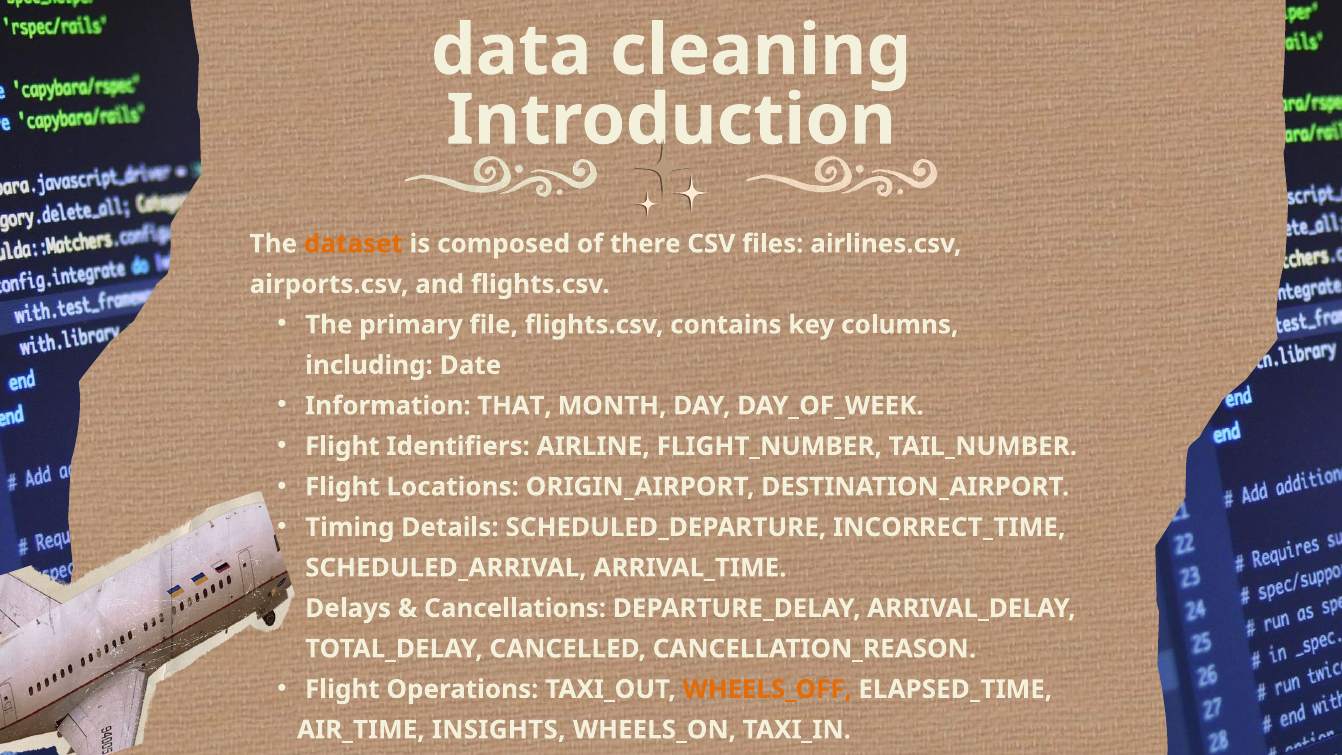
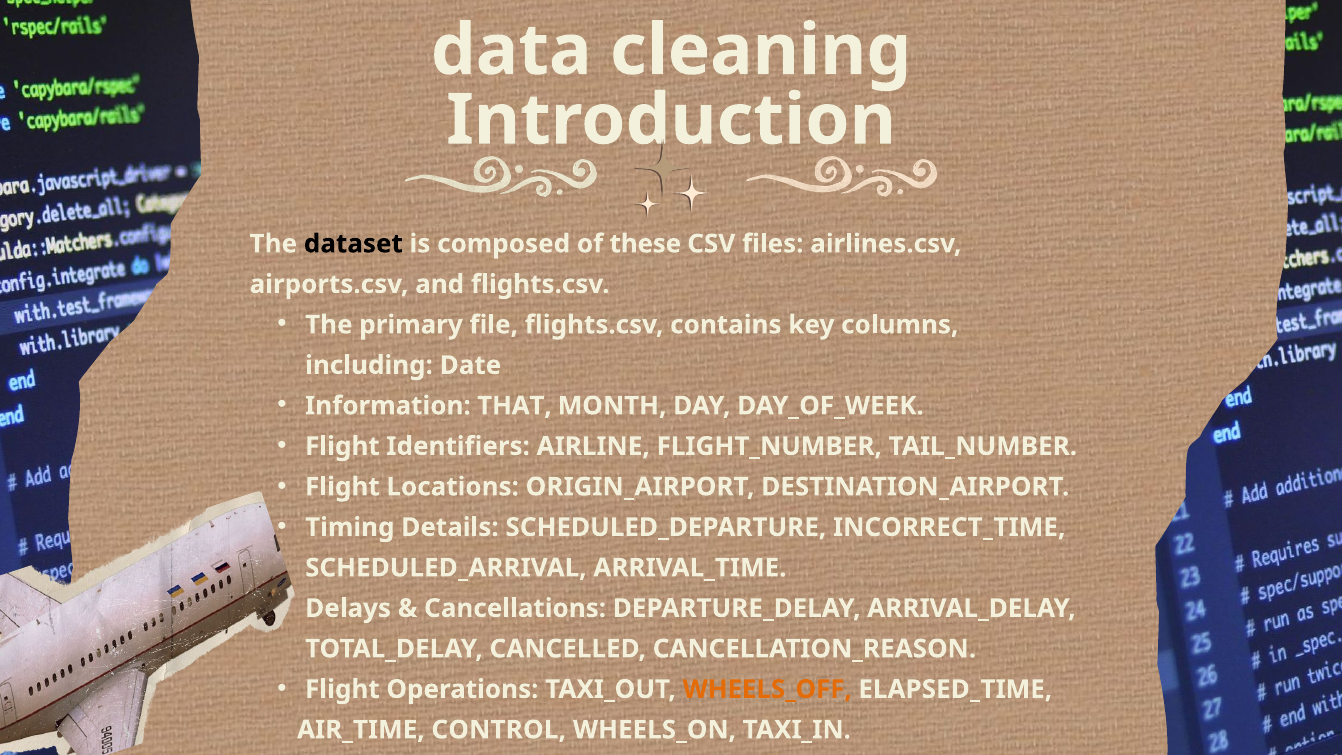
dataset colour: orange -> black (353, 244)
there: there -> these (645, 244)
INSIGHTS: INSIGHTS -> CONTROL (499, 730)
